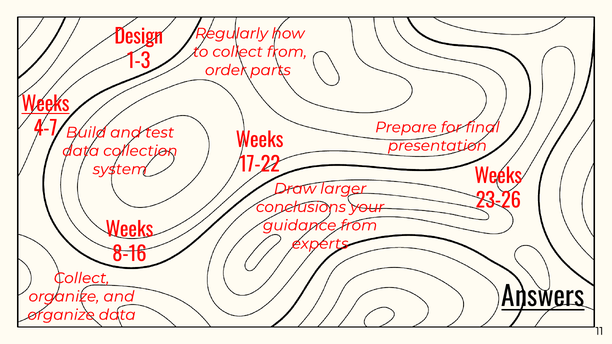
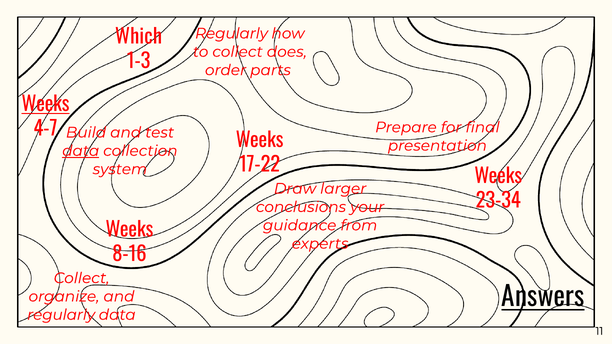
Design: Design -> Which (139, 37)
collect from: from -> does (287, 52)
data underline: none -> present (81, 151)
23-26: 23-26 -> 23-34 (498, 201)
organize: organize -> regularly (61, 315)
